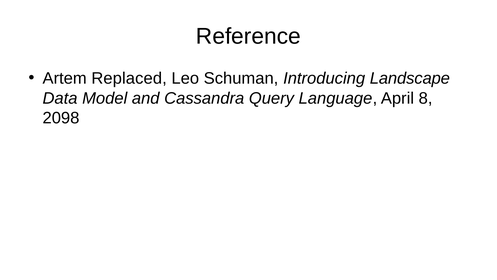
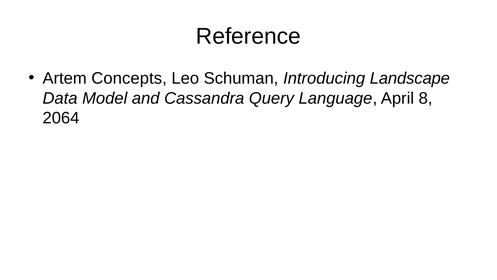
Replaced: Replaced -> Concepts (129, 78)
2098: 2098 -> 2064 (61, 118)
